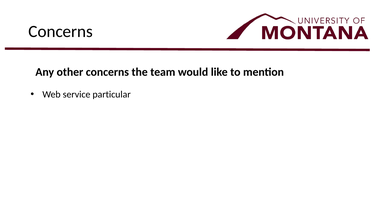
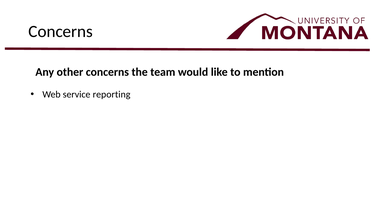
particular: particular -> reporting (112, 94)
